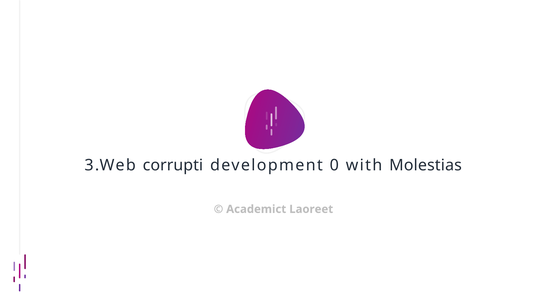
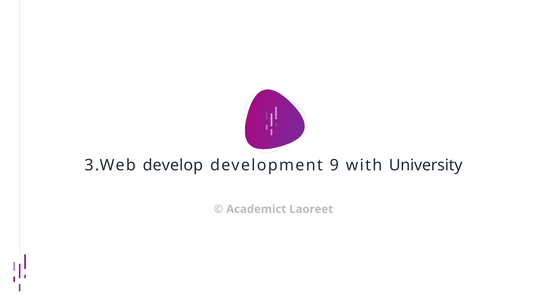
corrupti: corrupti -> develop (173, 166)
0: 0 -> 9 (334, 166)
Molestias: Molestias -> University (426, 166)
